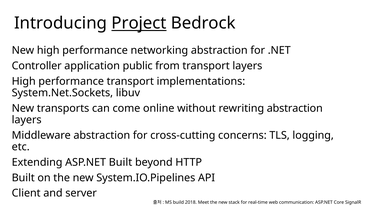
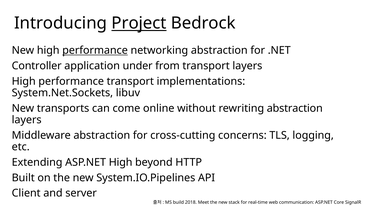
performance underline: none -> present (95, 50)
public: public -> under (138, 66)
ASP.NET Built: Built -> High (121, 162)
